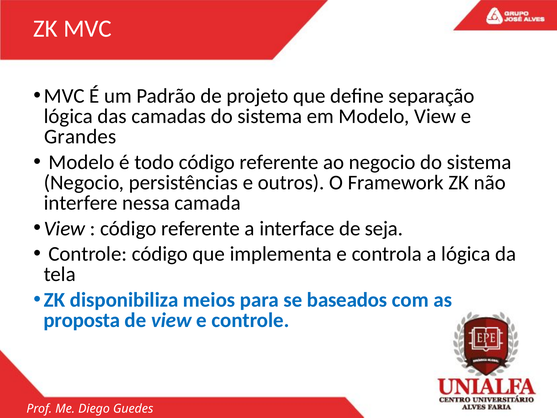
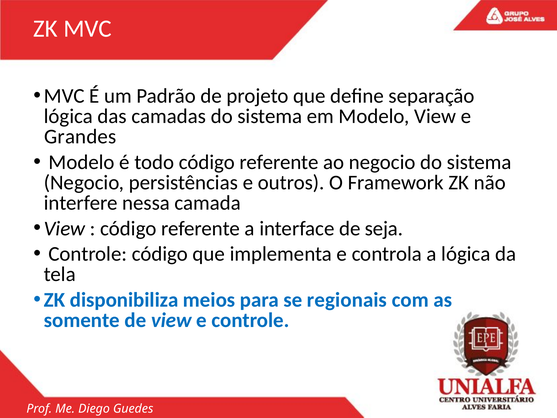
baseados: baseados -> regionais (347, 300)
proposta: proposta -> somente (82, 320)
